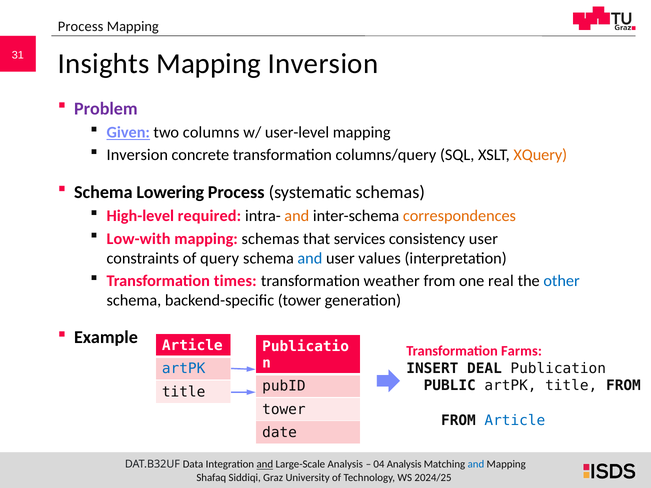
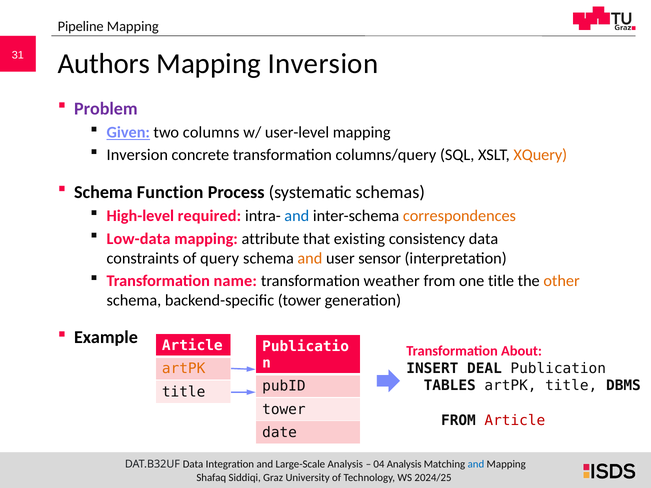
Process: Process -> Pipeline (81, 26)
Insights: Insights -> Authors (104, 64)
Lowering: Lowering -> Function (170, 192)
and colour: orange -> blue (297, 216)
Low-with: Low-with -> Low-data (139, 239)
mapping schemas: schemas -> attribute (271, 239)
services: services -> existing (359, 239)
consistency user: user -> data (483, 239)
and colour: blue -> orange (310, 258)
values: values -> sensor (380, 258)
times: times -> name (235, 281)
one real: real -> title (501, 281)
other colour: blue -> orange (562, 281)
Farms: Farms -> About (521, 351)
artPK colour: blue -> orange (184, 369)
PUBLIC: PUBLIC -> TABLES (450, 386)
title FROM: FROM -> DBMS (623, 386)
Article colour: blue -> red (515, 421)
and underline: present -> none (265, 465)
